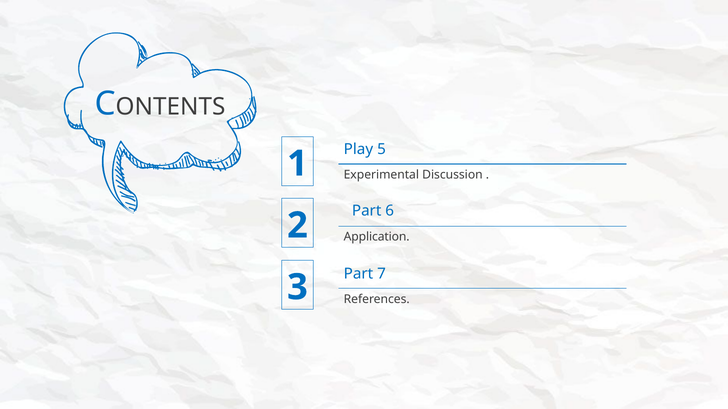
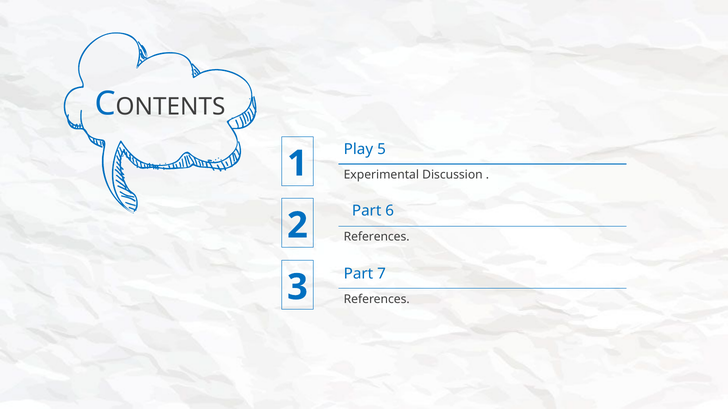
Application: Application -> References (377, 237)
